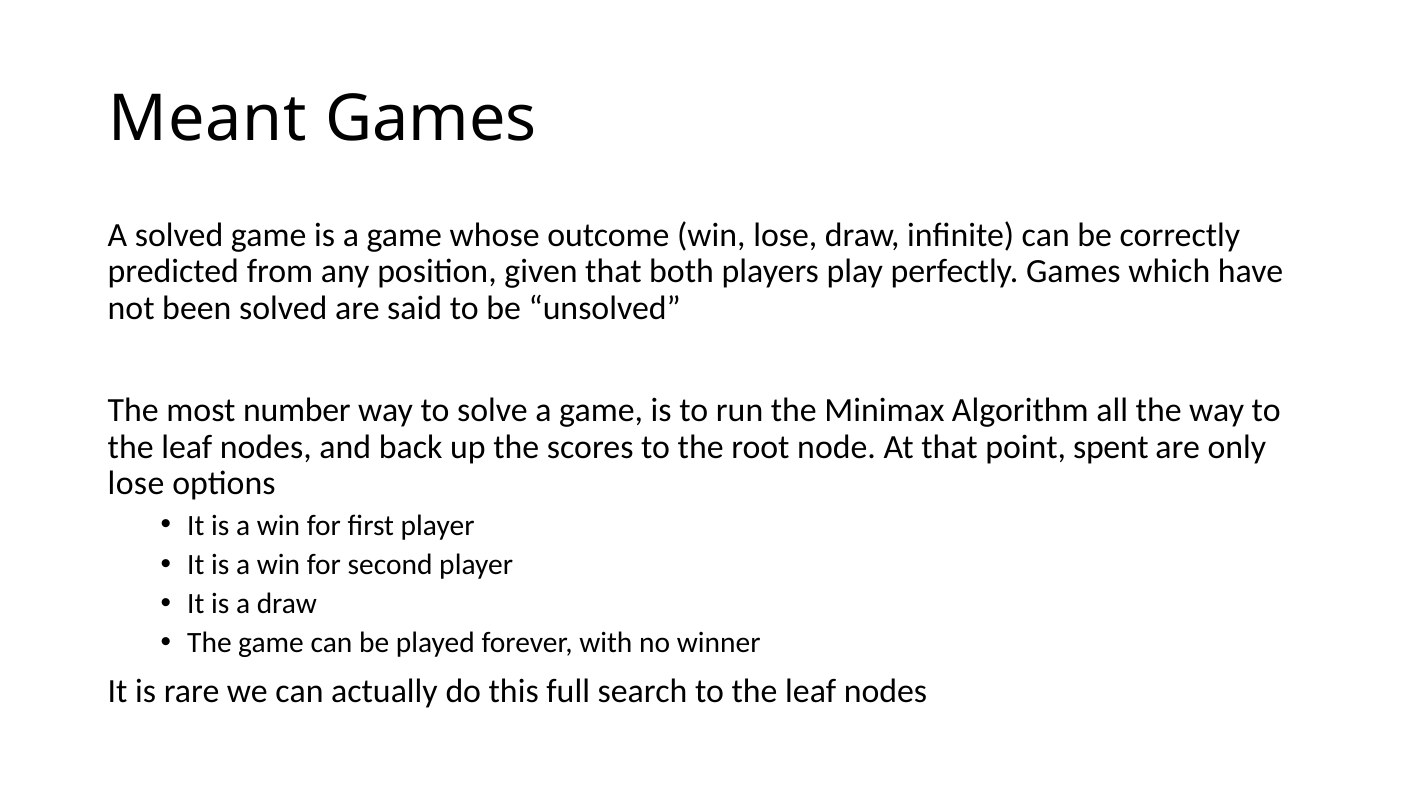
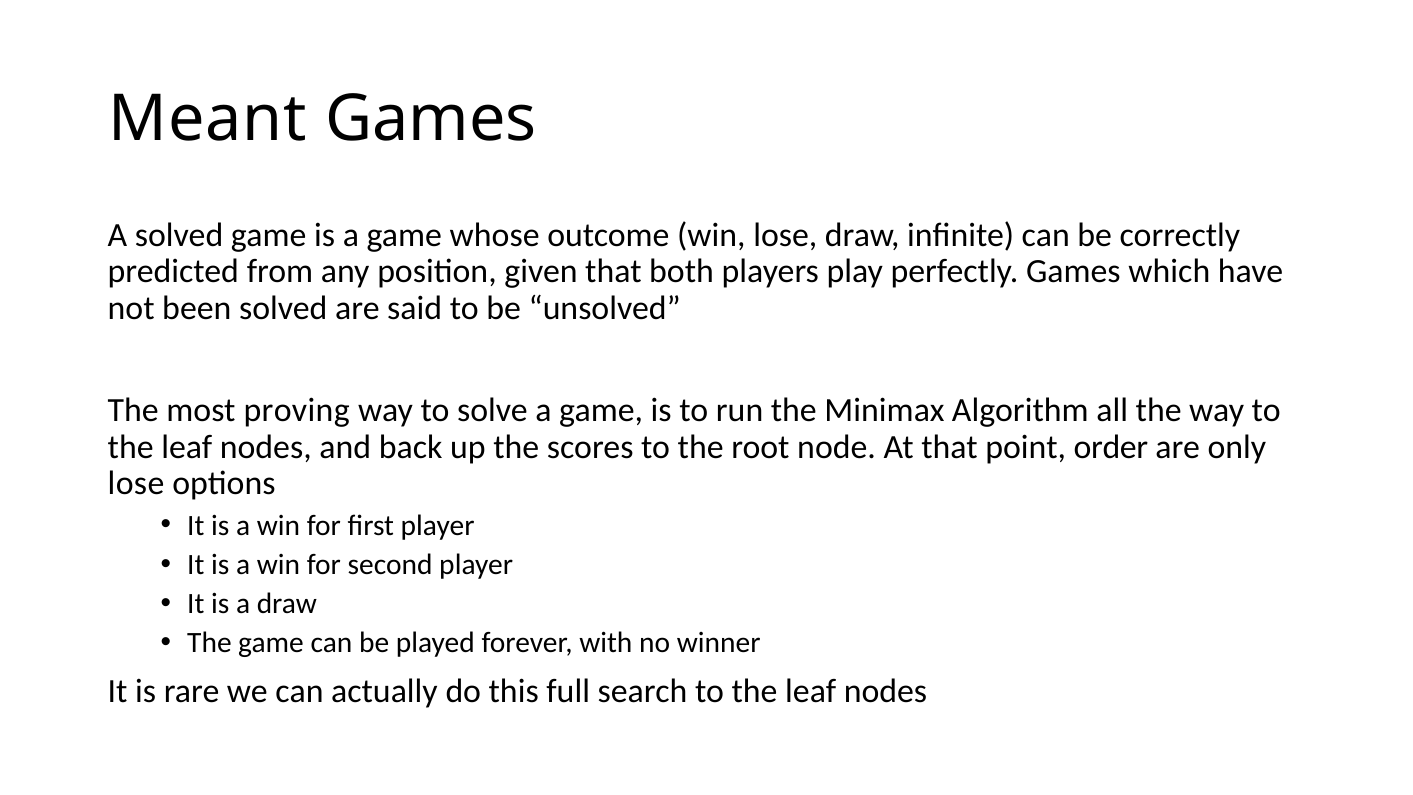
number: number -> proving (297, 411)
spent: spent -> order (1111, 447)
